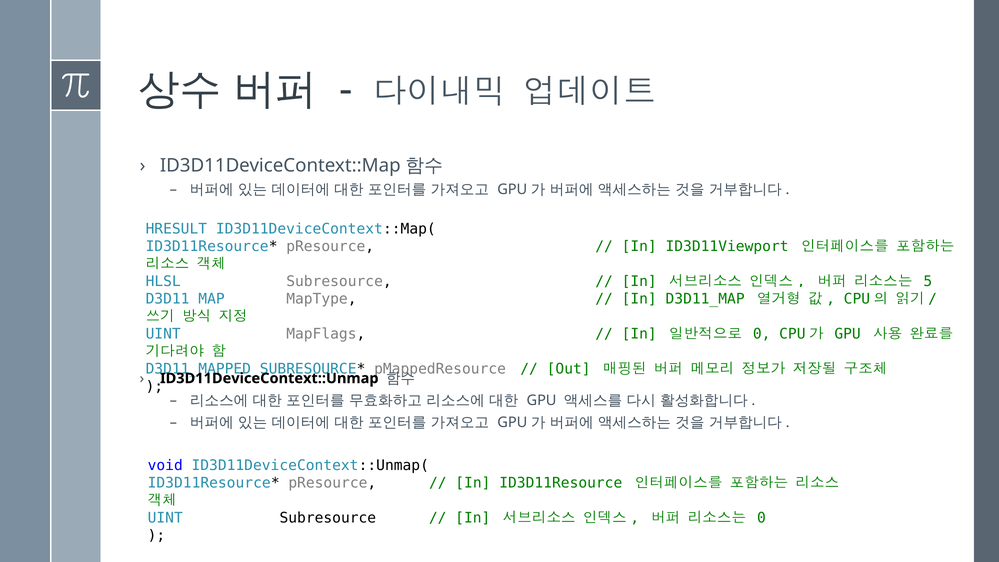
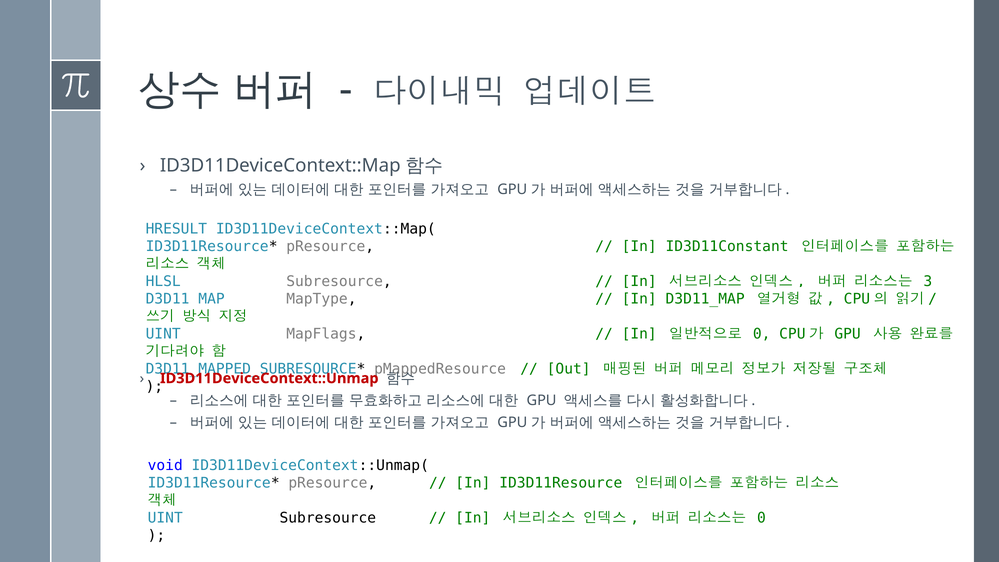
ID3D11Viewport: ID3D11Viewport -> ID3D11Constant (727, 246)
5: 5 -> 3 (928, 281)
ID3D11DeviceContext::Unmap colour: black -> red (269, 378)
